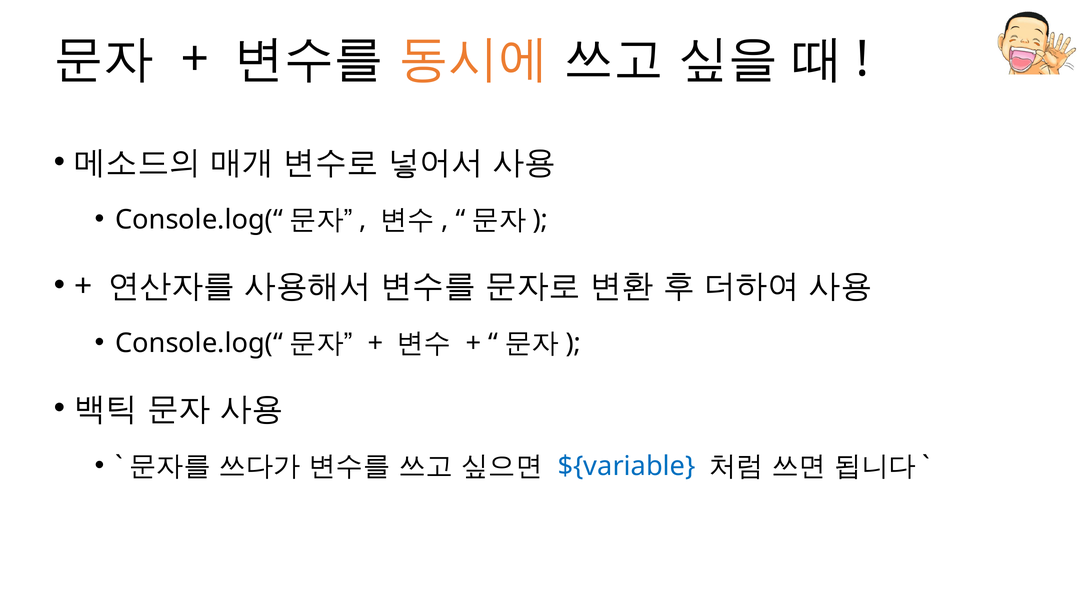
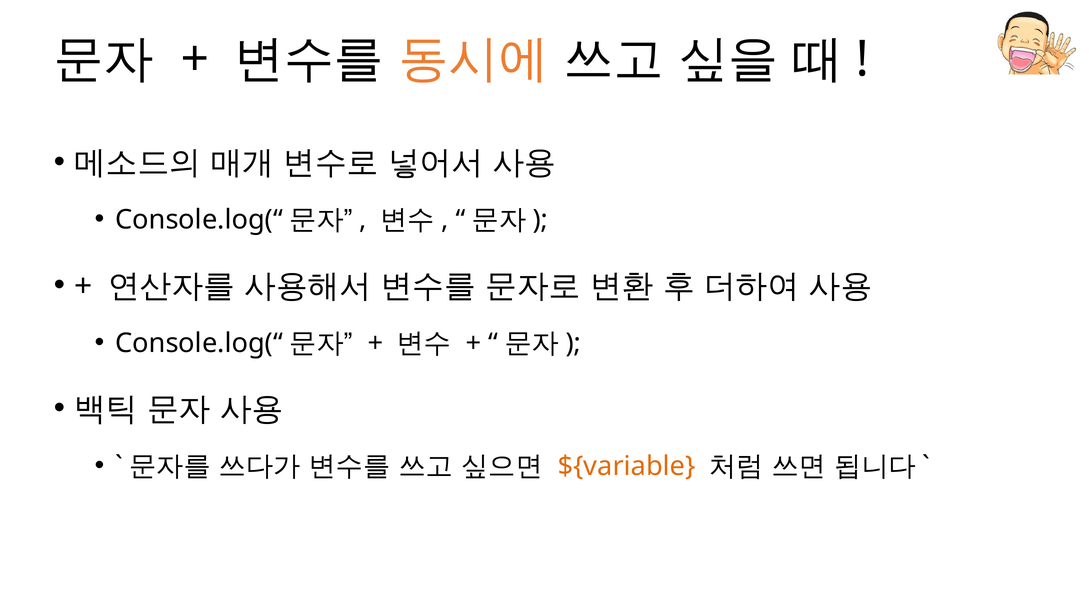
${variable colour: blue -> orange (627, 467)
